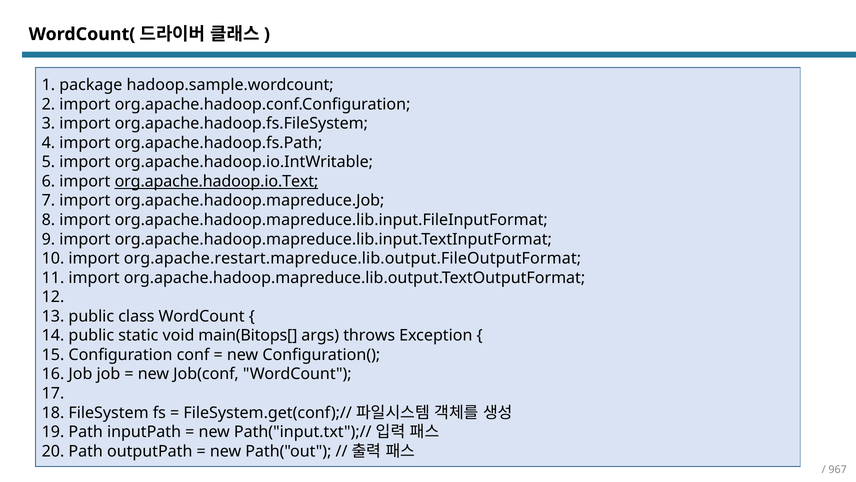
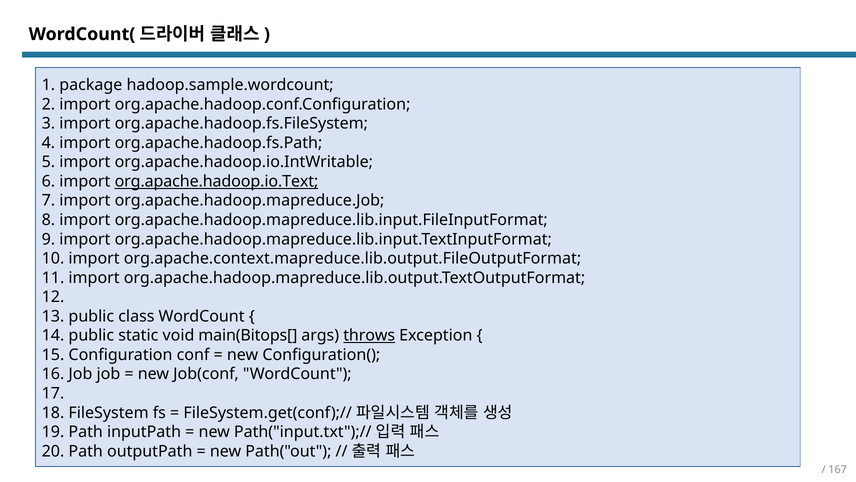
org.apache.restart.mapreduce.lib.output.FileOutputFormat: org.apache.restart.mapreduce.lib.output.FileOutputFormat -> org.apache.context.mapreduce.lib.output.FileOutputFormat (352, 258)
throws underline: none -> present (369, 335)
967: 967 -> 167 (838, 469)
